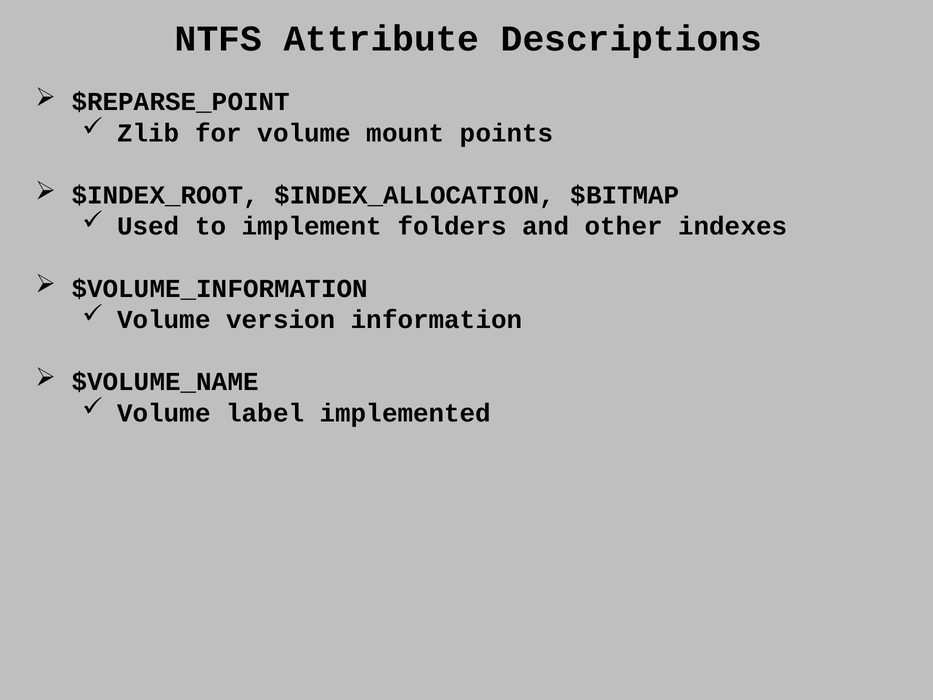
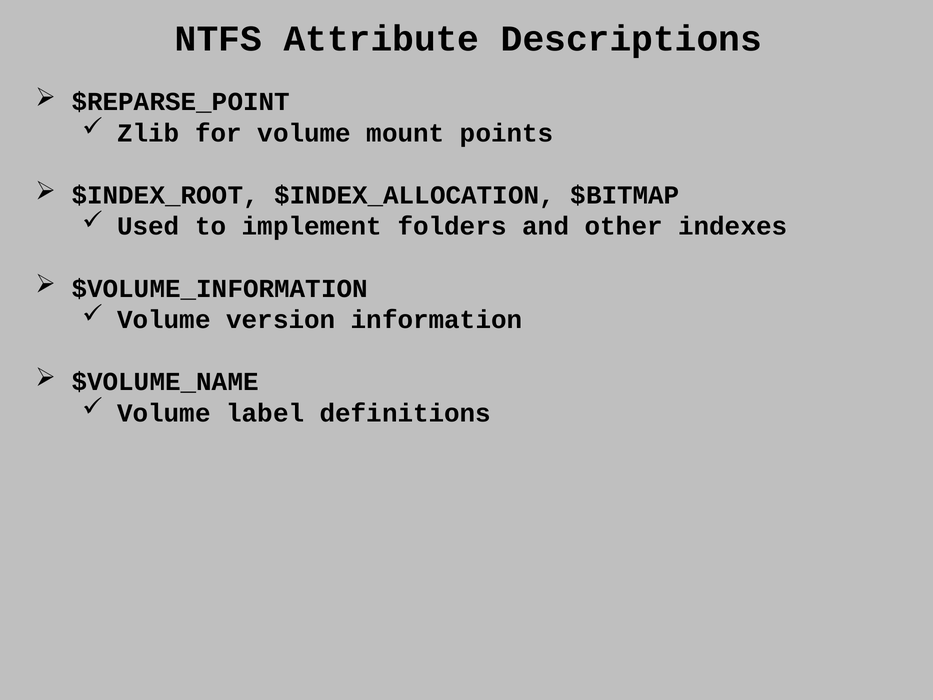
implemented: implemented -> definitions (405, 413)
